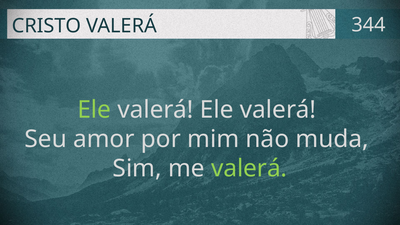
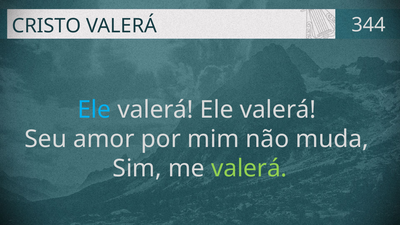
Ele colour: light green -> light blue (94, 110)
